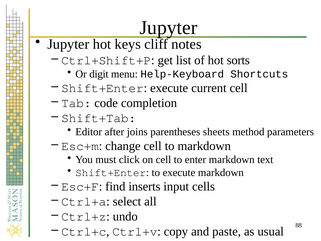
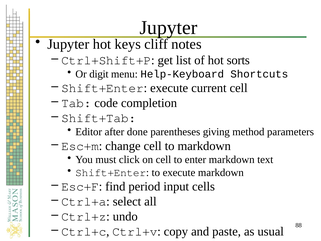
joins: joins -> done (137, 132)
sheets: sheets -> giving (216, 132)
inserts: inserts -> period (144, 186)
